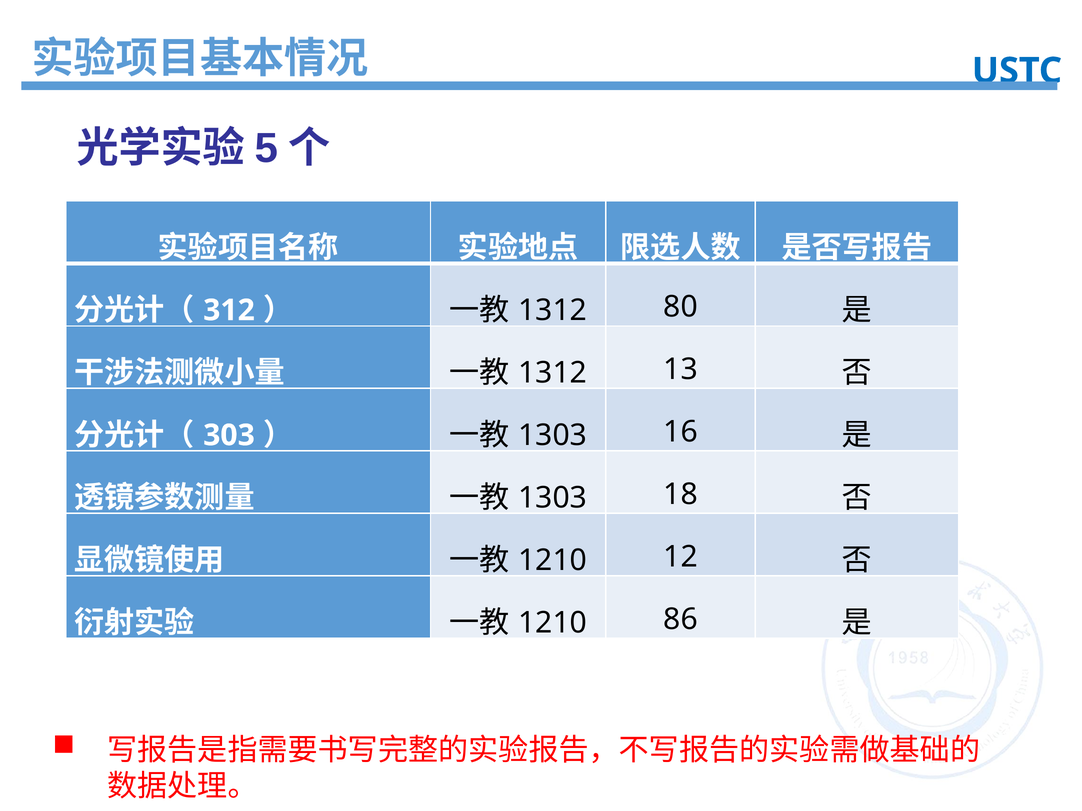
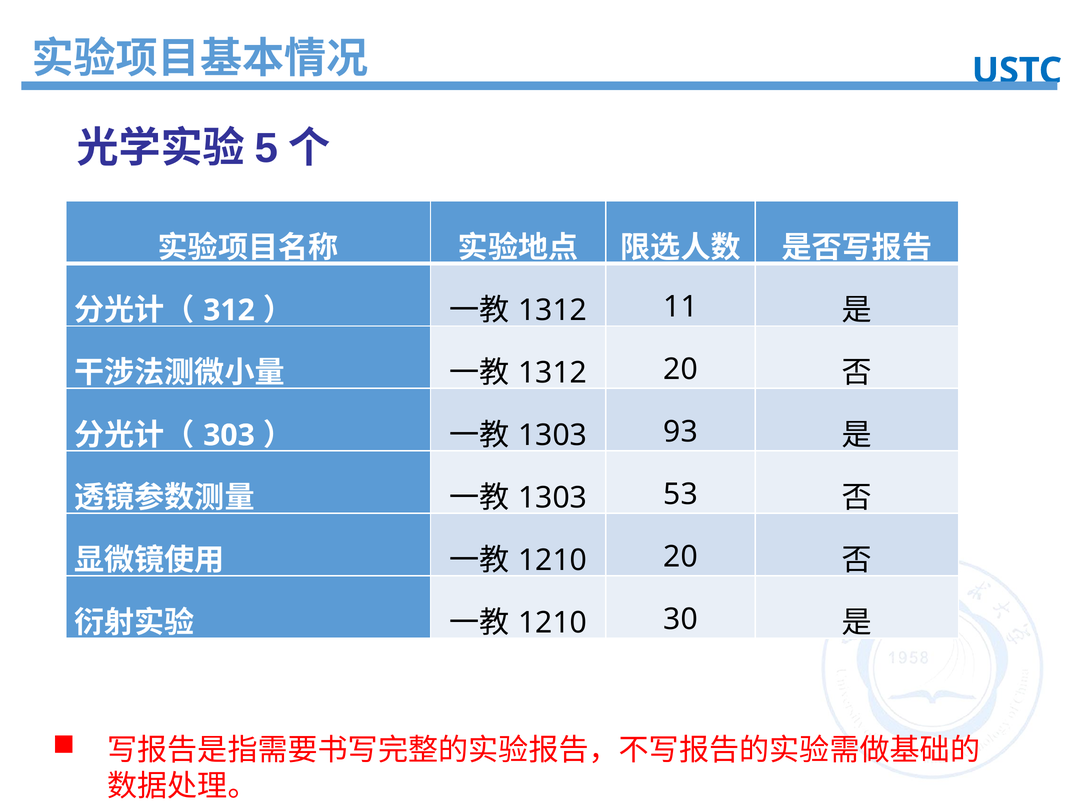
80: 80 -> 11 (681, 307)
13: 13 -> 20 (681, 369)
16: 16 -> 93 (681, 432)
18: 18 -> 53 (681, 494)
12: 12 -> 20 (681, 557)
86: 86 -> 30 (681, 620)
